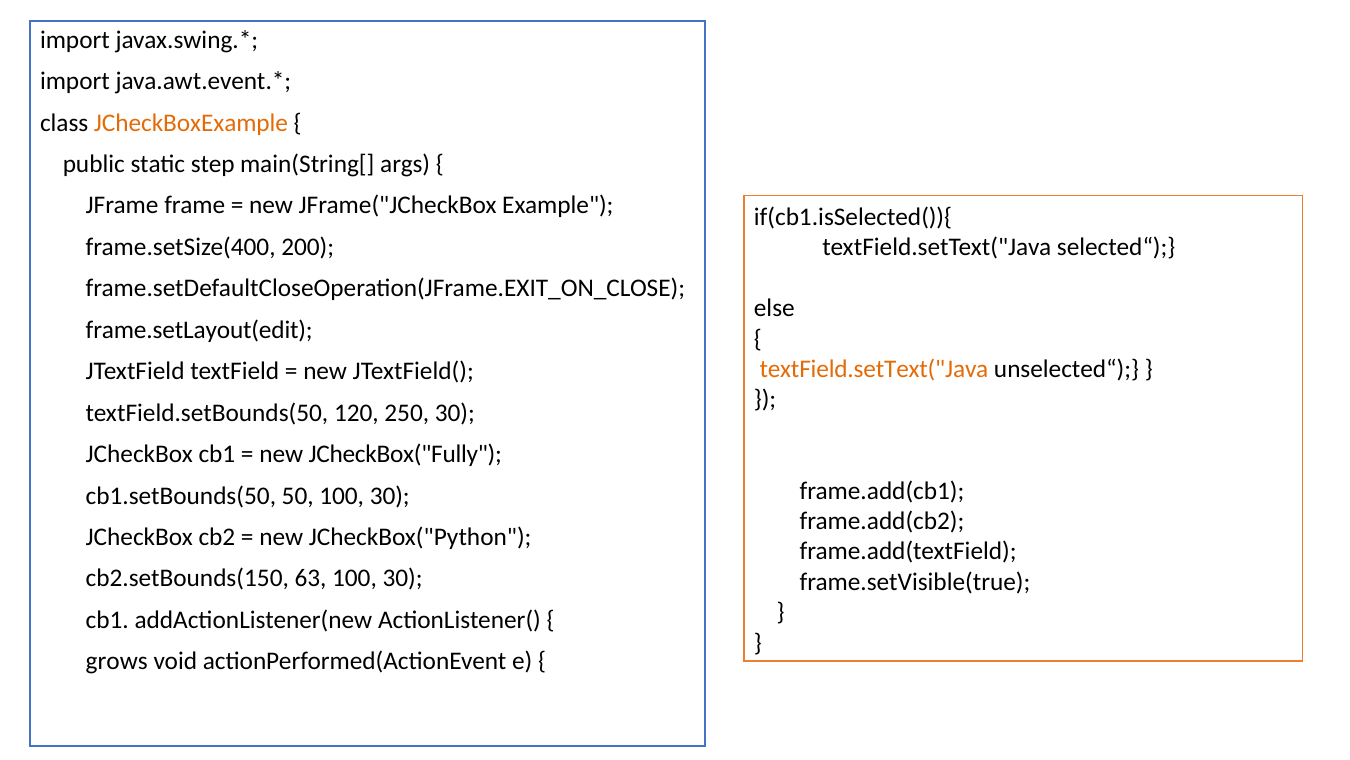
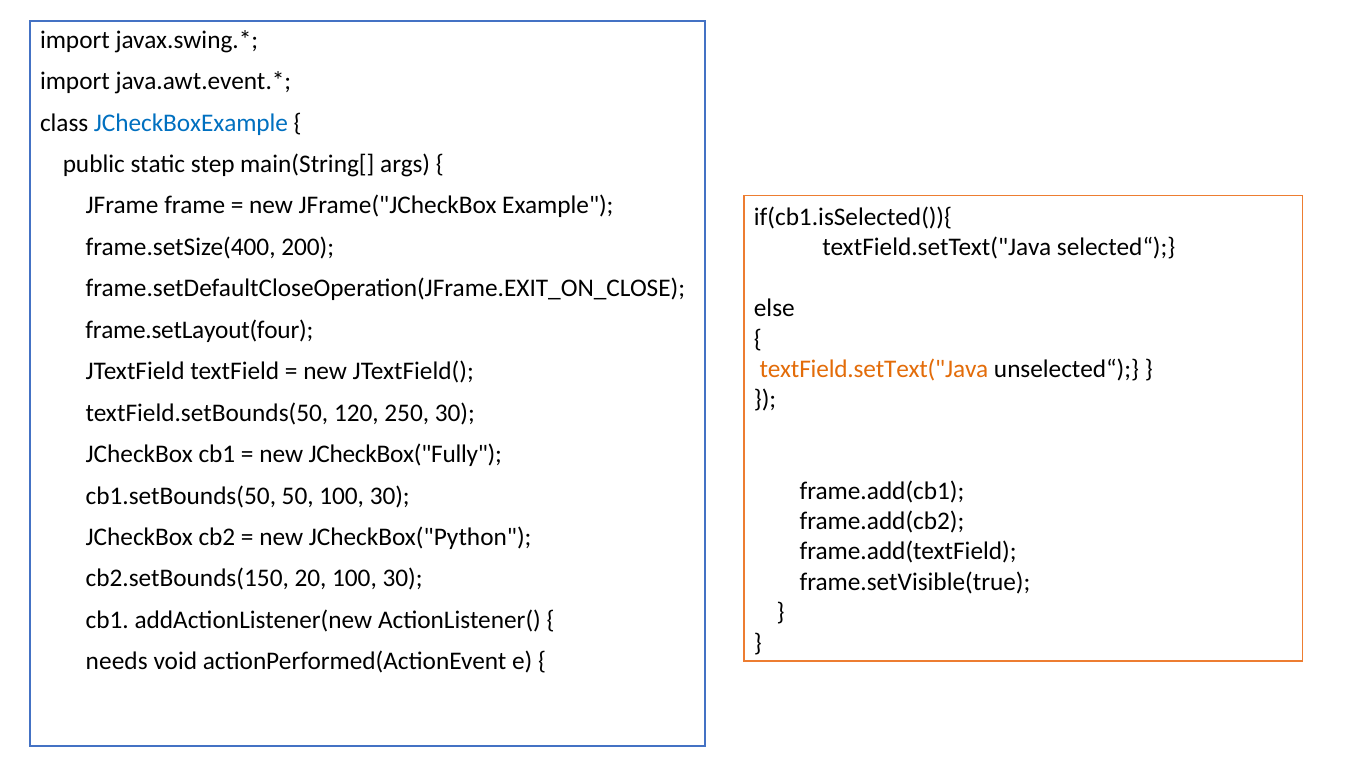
JCheckBoxExample colour: orange -> blue (191, 123)
frame.setLayout(edit: frame.setLayout(edit -> frame.setLayout(four (199, 330)
63: 63 -> 20 (310, 578)
grows: grows -> needs (117, 661)
